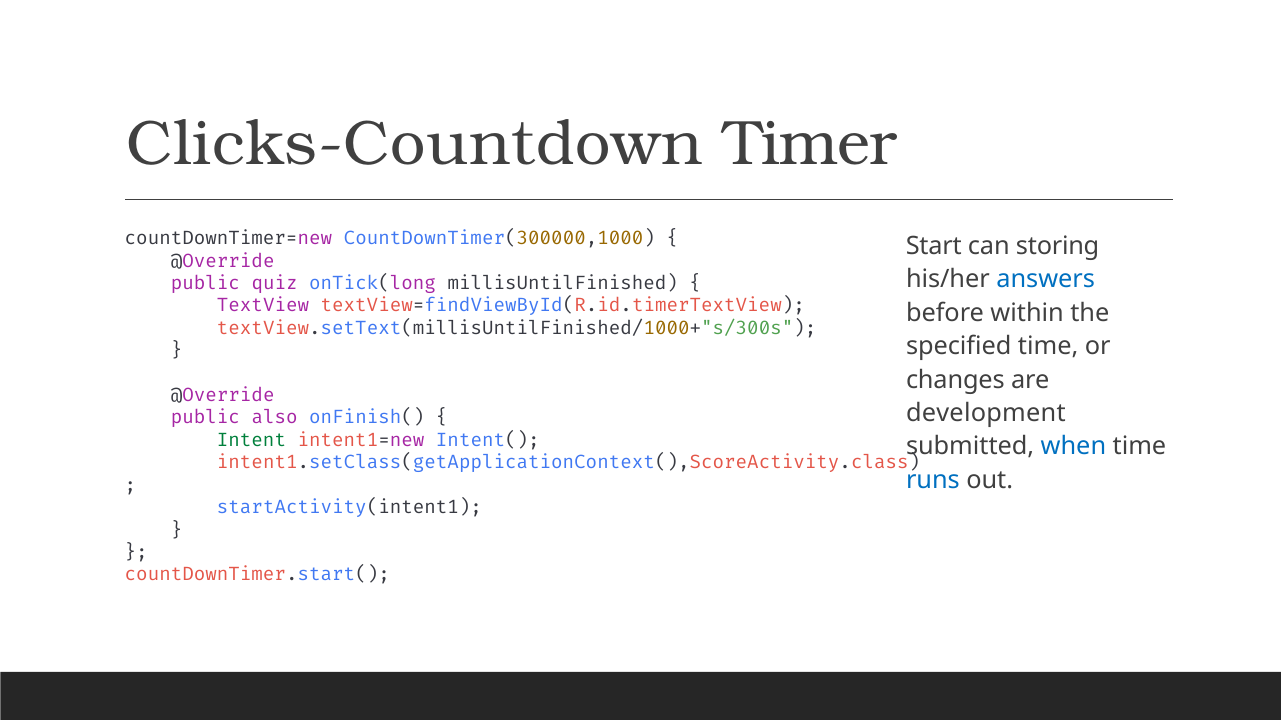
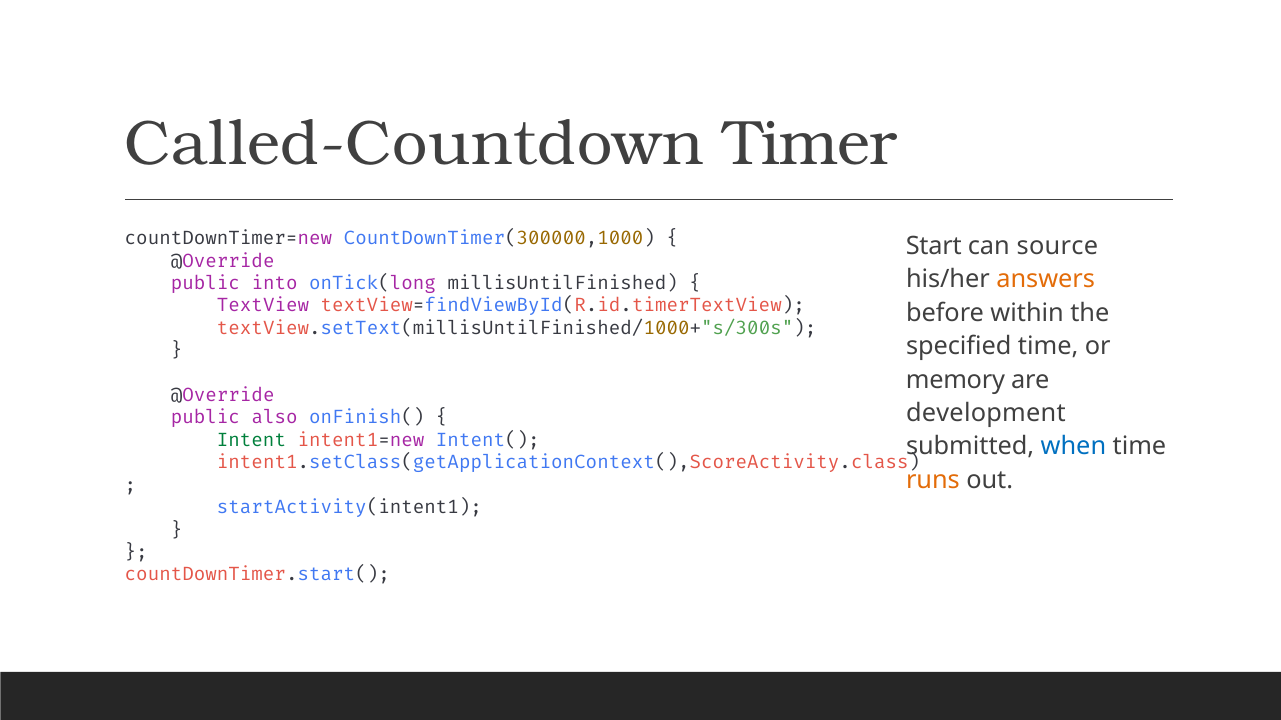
Clicks-Countdown: Clicks-Countdown -> Called-Countdown (414, 143)
storing: storing -> source (1057, 246)
answers colour: blue -> orange (1046, 280)
quiz: quiz -> into (275, 284)
changes: changes -> memory (955, 380)
runs colour: blue -> orange (933, 480)
